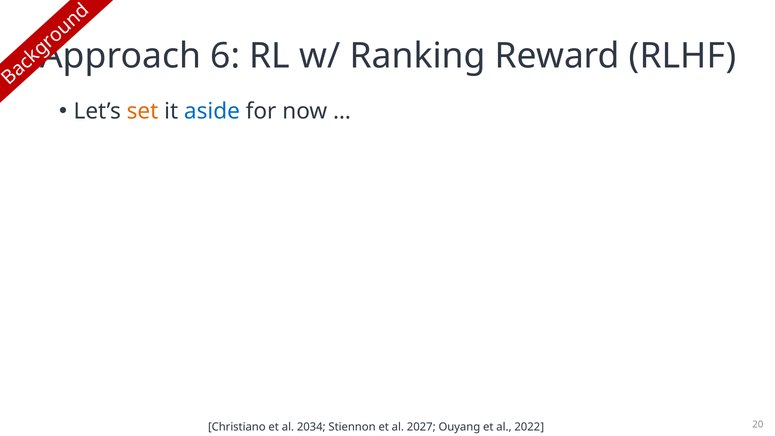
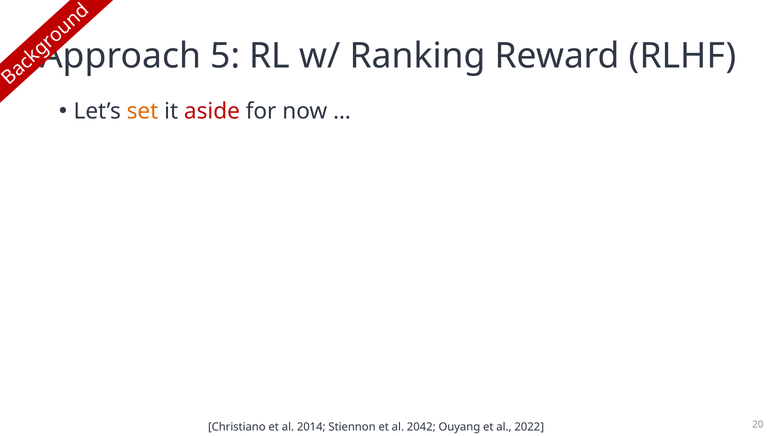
6: 6 -> 5 (225, 56)
aside colour: blue -> red (212, 111)
2034: 2034 -> 2014 (311, 427)
2027: 2027 -> 2042 (421, 427)
